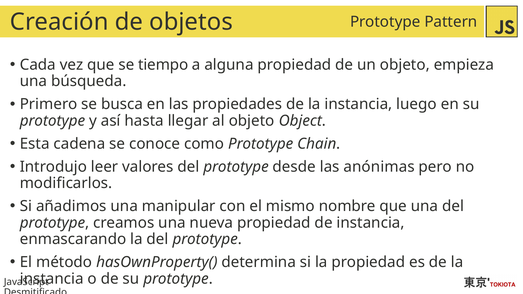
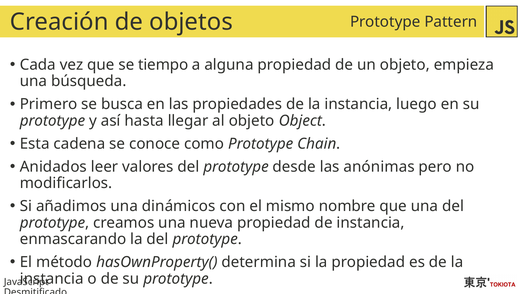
Introdujo: Introdujo -> Anidados (53, 167)
manipular: manipular -> dinámicos (179, 206)
